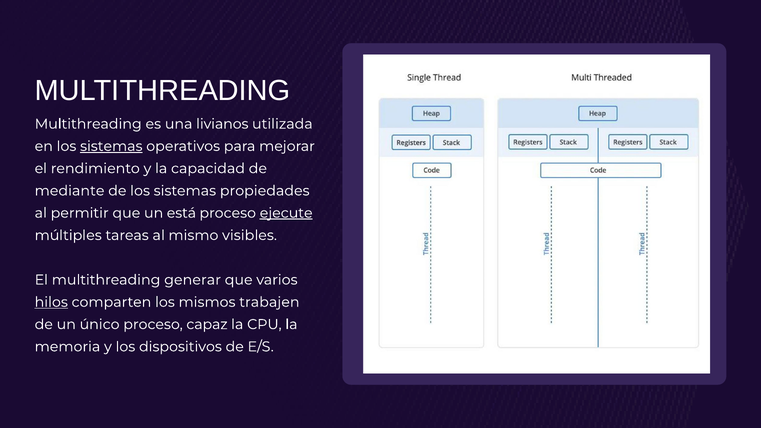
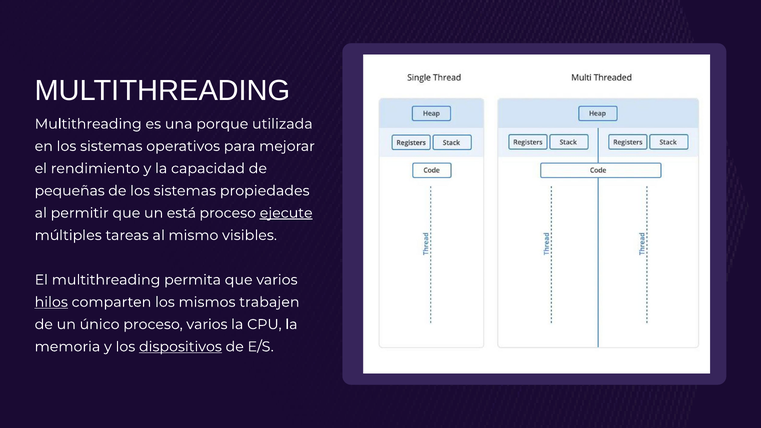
livianos: livianos -> porque (222, 124)
sistemas underline: present -> none (111, 146)
mediante: mediante -> pequeñas (70, 191)
generar: generar -> permita (193, 280)
proceso capaz: capaz -> varios (207, 324)
dispositivos underline: none -> present (180, 347)
